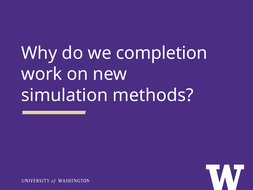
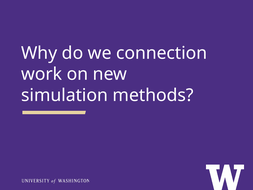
completion: completion -> connection (162, 53)
